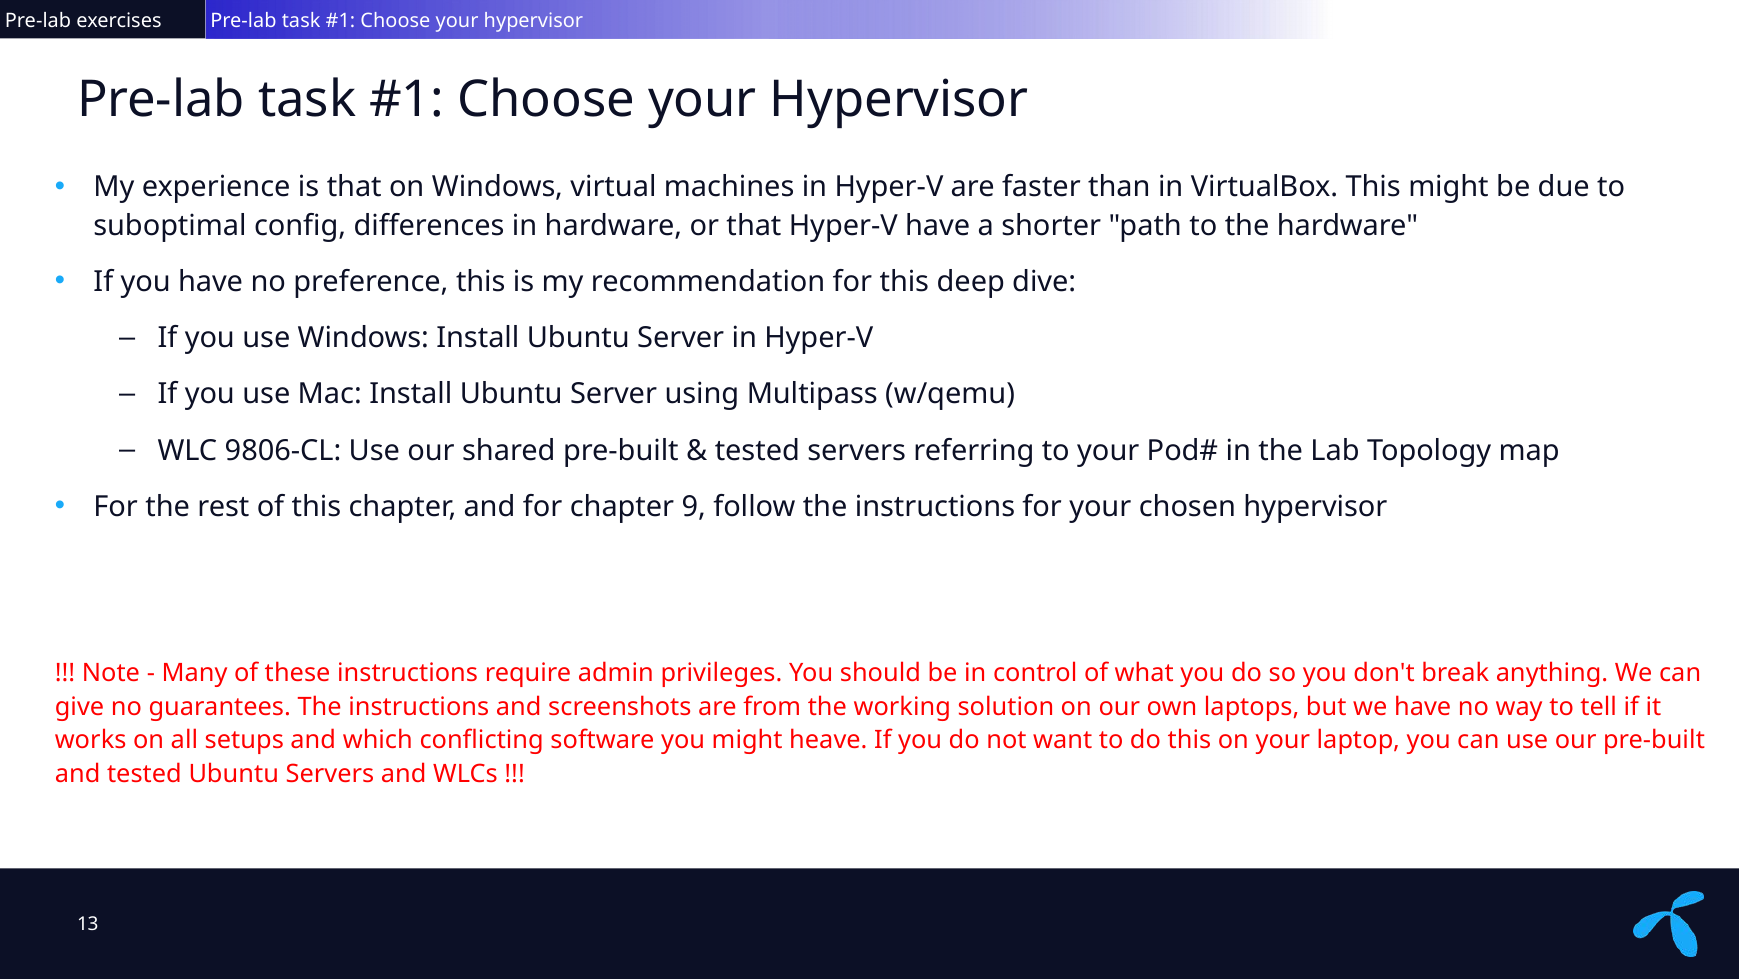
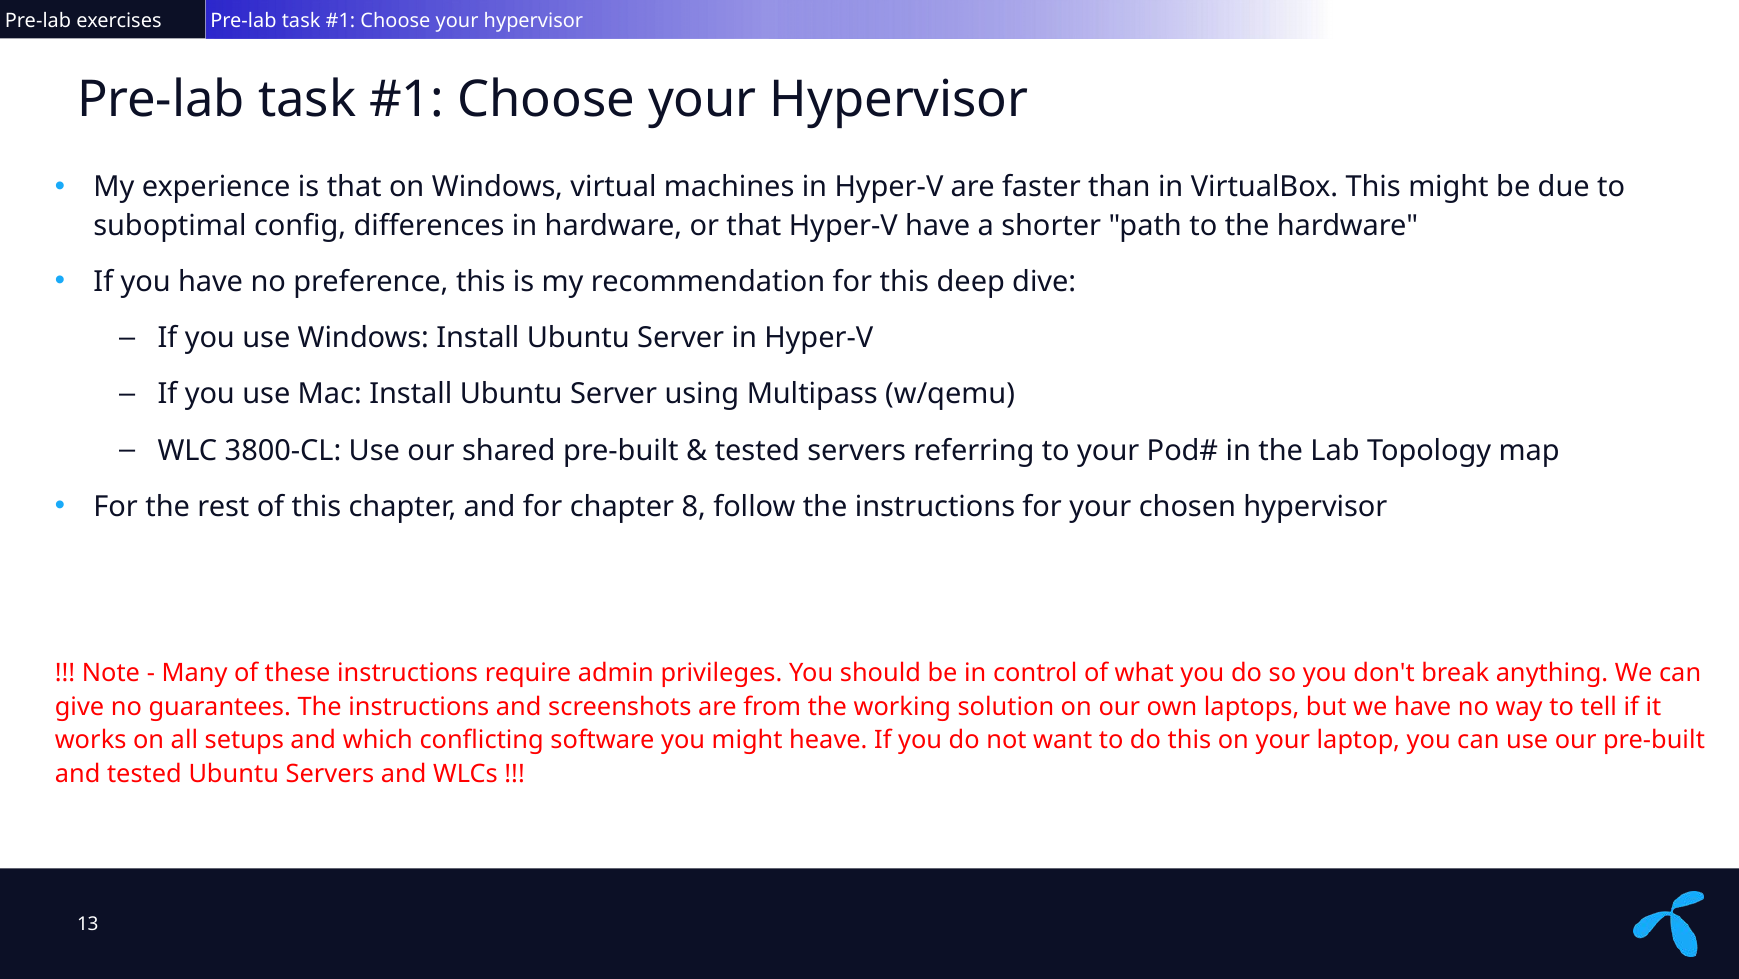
9806-CL: 9806-CL -> 3800-CL (283, 450)
9: 9 -> 8 (694, 507)
